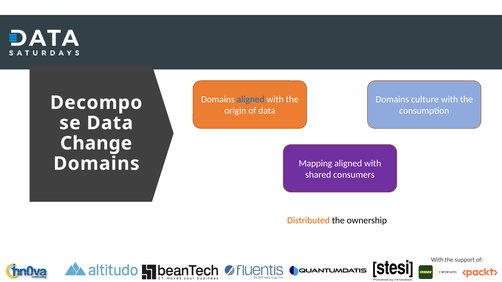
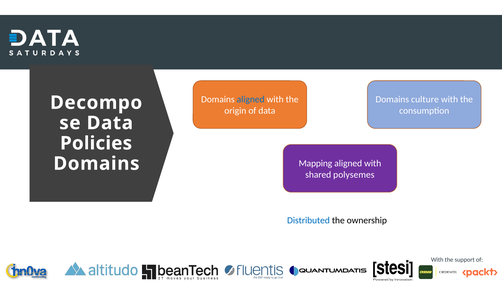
Change: Change -> Policies (96, 143)
consumers: consumers -> polysemes (354, 175)
Distributed colour: orange -> blue (308, 221)
